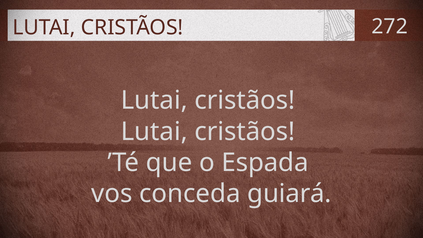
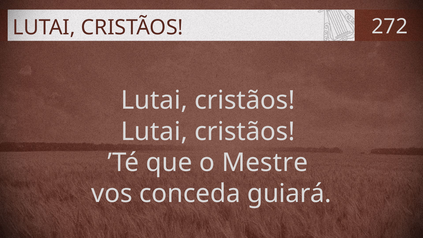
Espada: Espada -> Mestre (265, 162)
